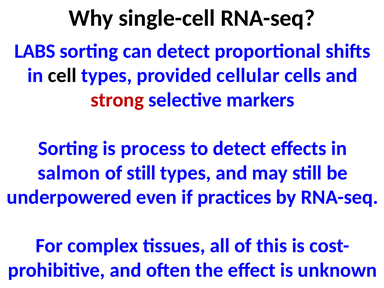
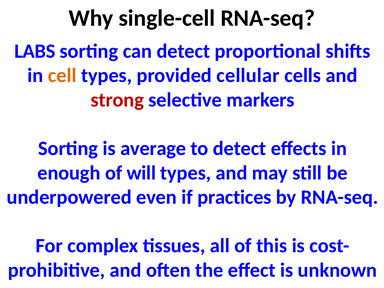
cell colour: black -> orange (62, 76)
process: process -> average (153, 148)
salmon: salmon -> enough (69, 173)
of still: still -> will (141, 173)
